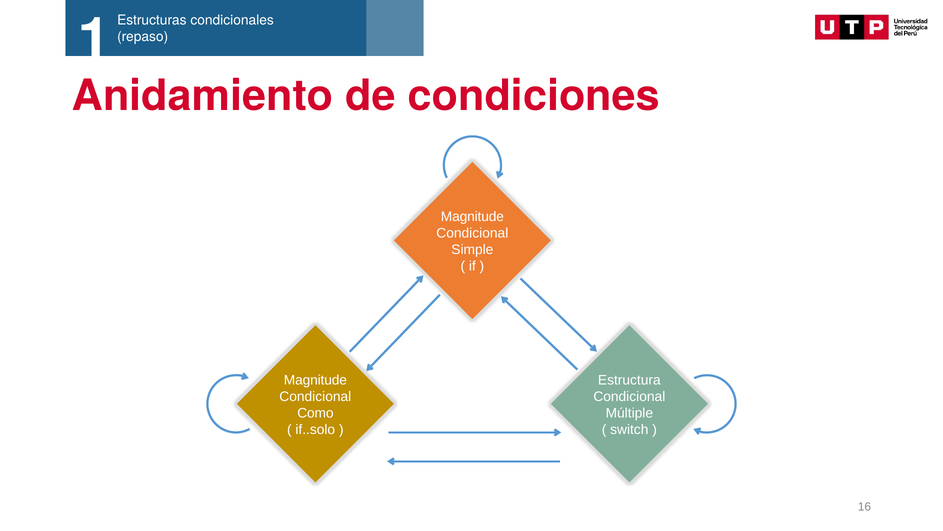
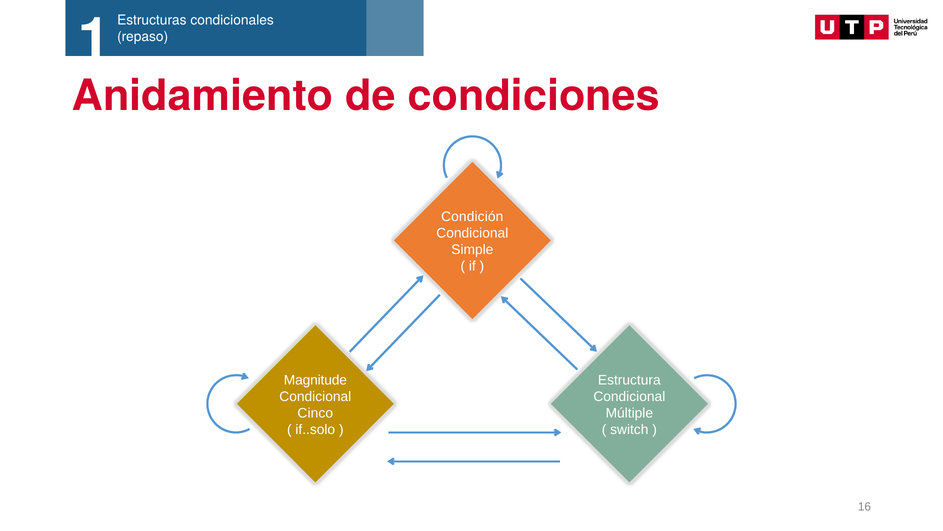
Magnitude: Magnitude -> Condición (472, 216)
Como: Como -> Cinco (315, 413)
